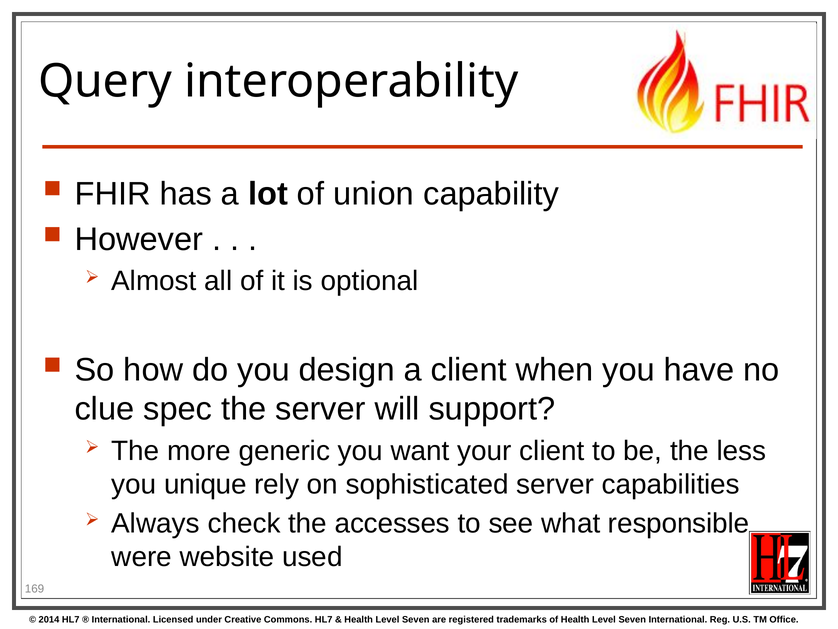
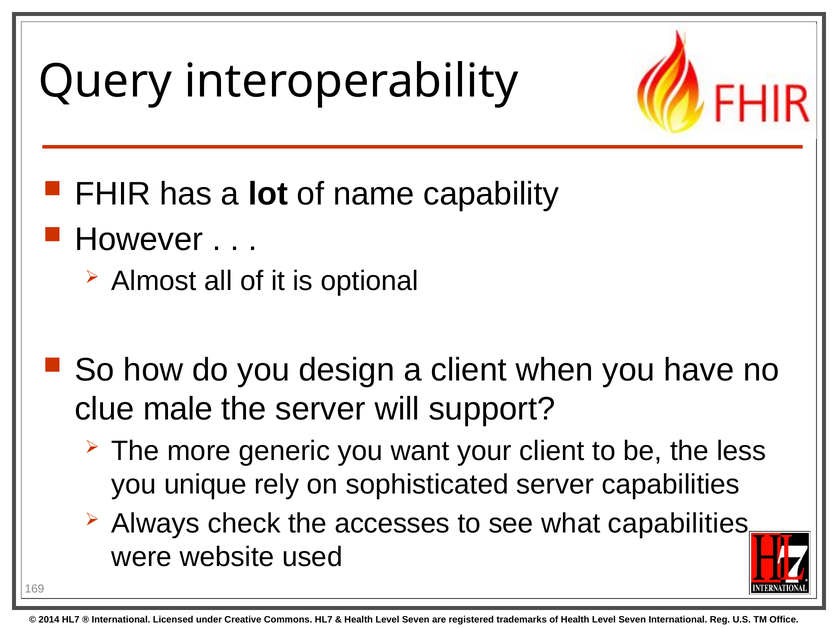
union: union -> name (374, 194)
spec: spec -> male (178, 409)
what responsible: responsible -> capabilities (678, 523)
